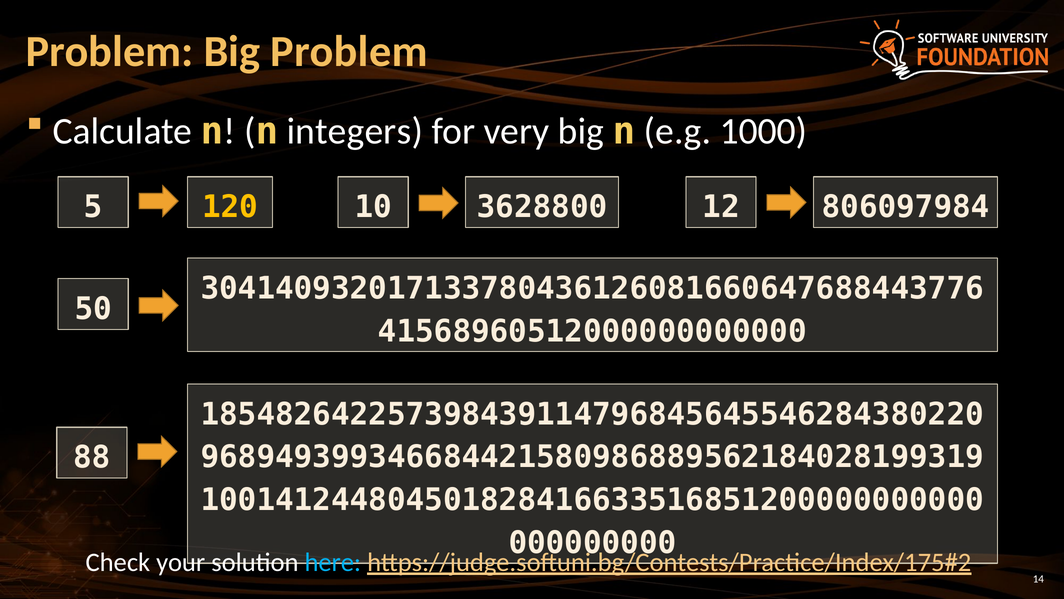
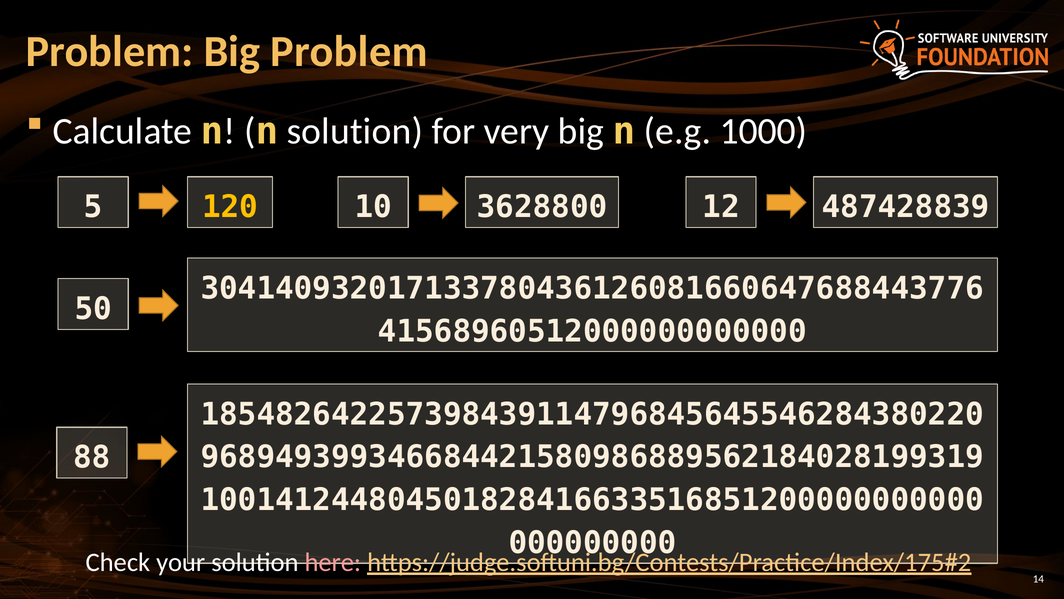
n integers: integers -> solution (355, 131)
806097984: 806097984 -> 487428839 (906, 207)
here colour: light blue -> pink (333, 562)
